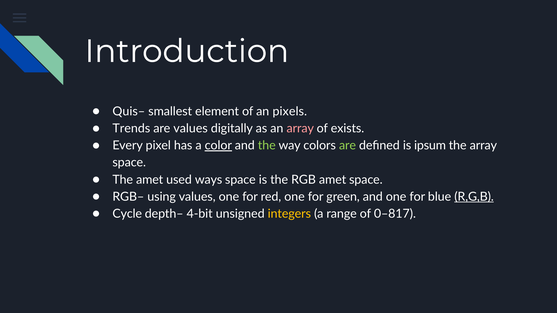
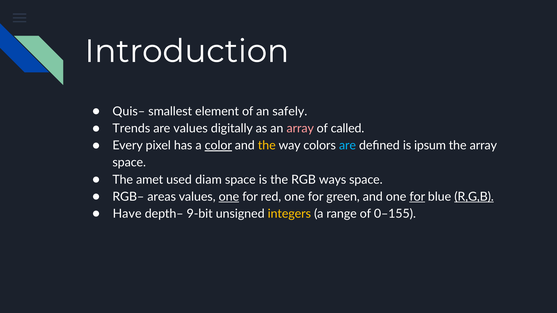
pixels: pixels -> safely (290, 112)
exists: exists -> called (348, 129)
the colour: light green -> yellow (267, 146)
are colour: light green -> light blue (348, 146)
ways: ways -> diam (208, 180)
RGB amet: amet -> ways (333, 180)
using: using -> areas (162, 197)
one underline: none -> present (229, 197)
for underline: none -> present (417, 197)
Cycle: Cycle -> Have (127, 214)
4-bit: 4-bit -> 9-bit (200, 214)
0–817: 0–817 -> 0–155 (395, 214)
